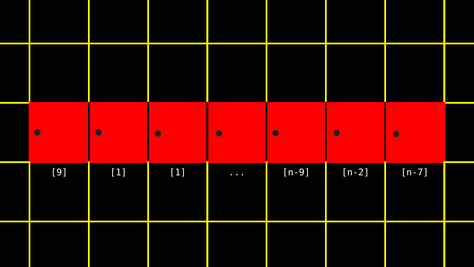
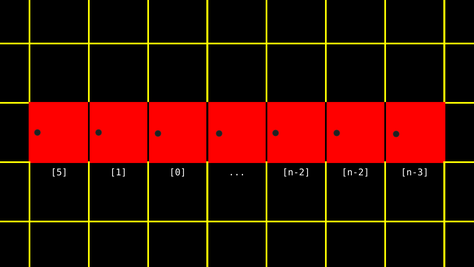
9: 9 -> 5 (59, 172)
1 1: 1 -> 0 (178, 172)
n-9: n-9 -> n-2 (296, 172)
n-7: n-7 -> n-3 (415, 172)
